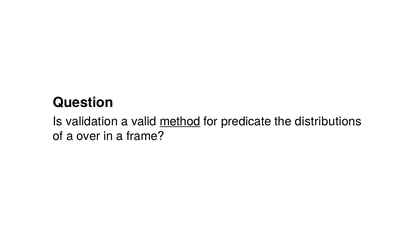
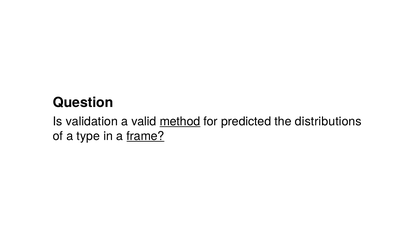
predicate: predicate -> predicted (246, 121)
over: over -> type (88, 136)
frame underline: none -> present (145, 136)
